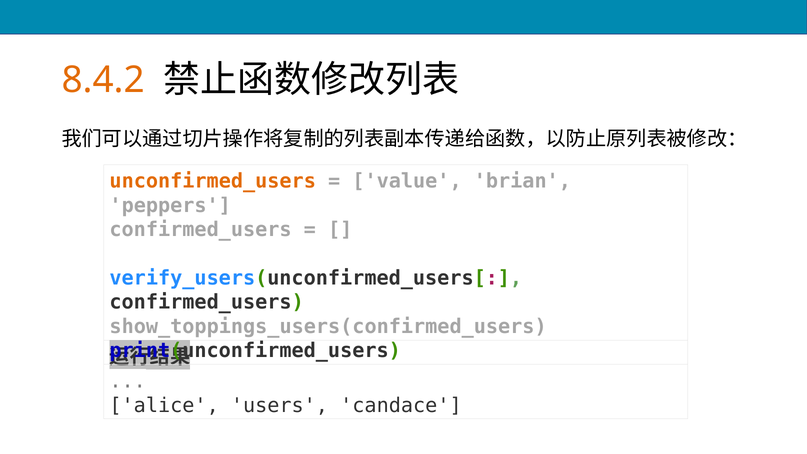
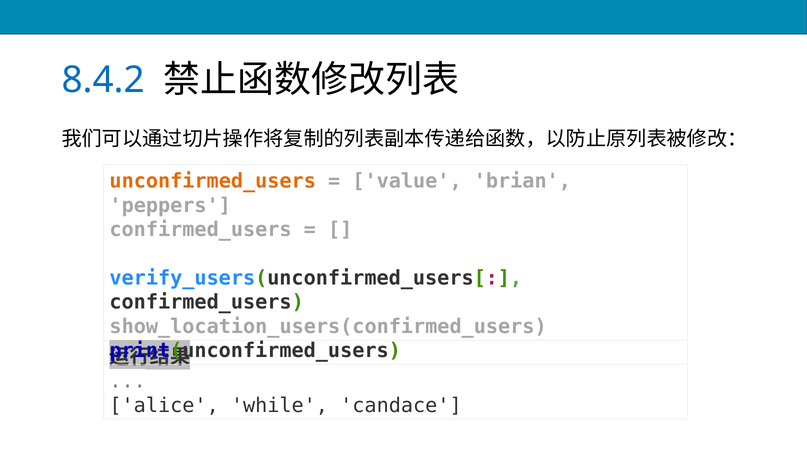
8.4.2 colour: orange -> blue (103, 80)
show_toppings_users(confirmed_users: show_toppings_users(confirmed_users -> show_location_users(confirmed_users (328, 326)
users: users -> while (279, 405)
